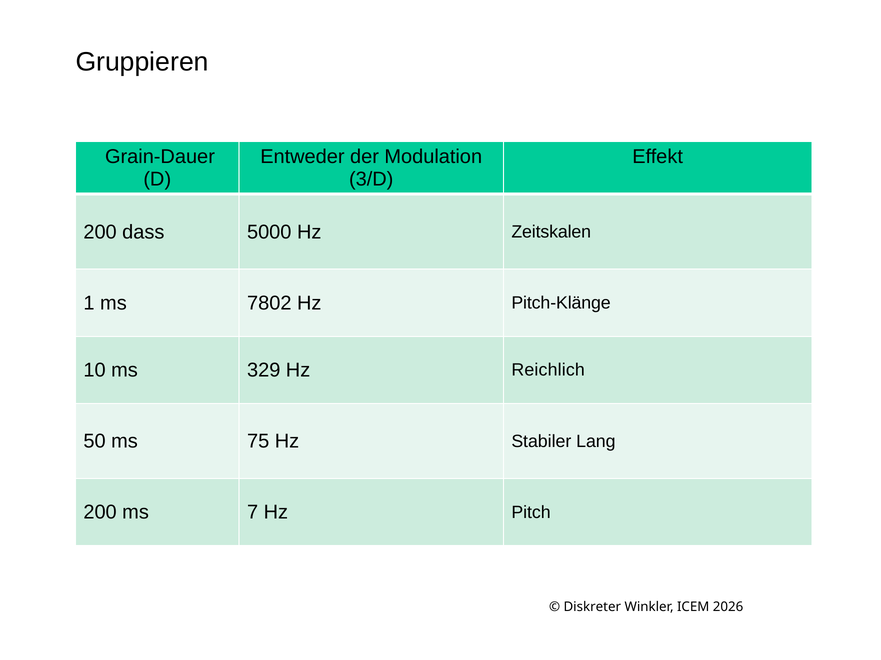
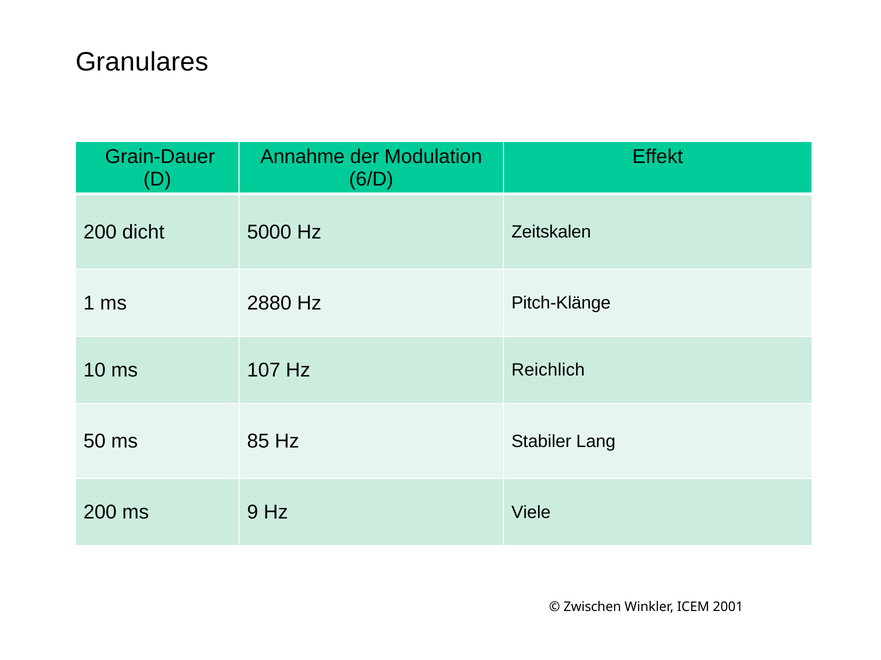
Gruppieren: Gruppieren -> Granulares (142, 62)
Entweder: Entweder -> Annahme (302, 157)
3/D: 3/D -> 6/D (371, 179)
dass: dass -> dicht (143, 232)
7802: 7802 -> 2880 (269, 303)
329: 329 -> 107 (264, 371)
75: 75 -> 85 (258, 442)
7: 7 -> 9 (253, 513)
Pitch: Pitch -> Viele (531, 513)
Diskreter: Diskreter -> Zwischen (592, 607)
2026: 2026 -> 2001 (728, 607)
